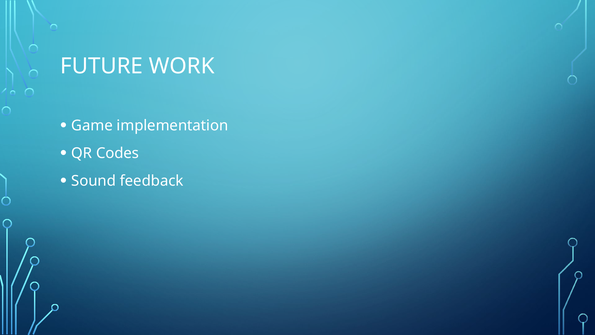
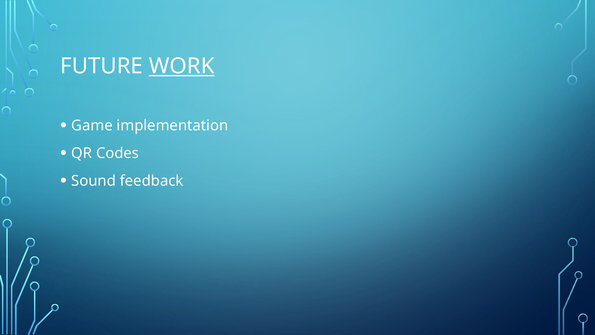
WORK underline: none -> present (182, 66)
